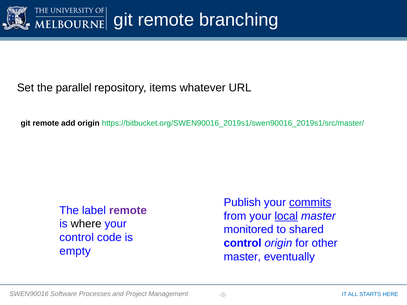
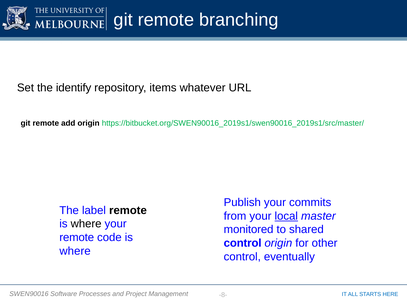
parallel: parallel -> identify (74, 88)
commits underline: present -> none (310, 203)
remote colour: purple -> black (128, 210)
control: control -> remote (77, 238)
empty: empty -> where (75, 251)
master: master -> control (242, 257)
